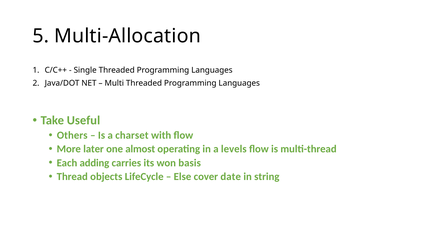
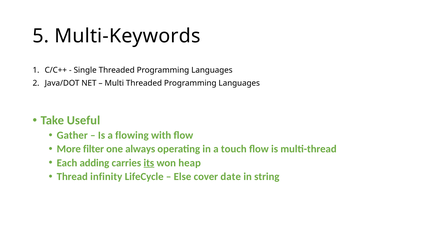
Multi-Allocation: Multi-Allocation -> Multi-Keywords (127, 36)
Others: Others -> Gather (72, 135)
charset: charset -> flowing (132, 135)
later: later -> filter (94, 149)
almost: almost -> always (140, 149)
levels: levels -> touch (234, 149)
its underline: none -> present (149, 163)
basis: basis -> heap (190, 163)
objects: objects -> infinity (106, 176)
